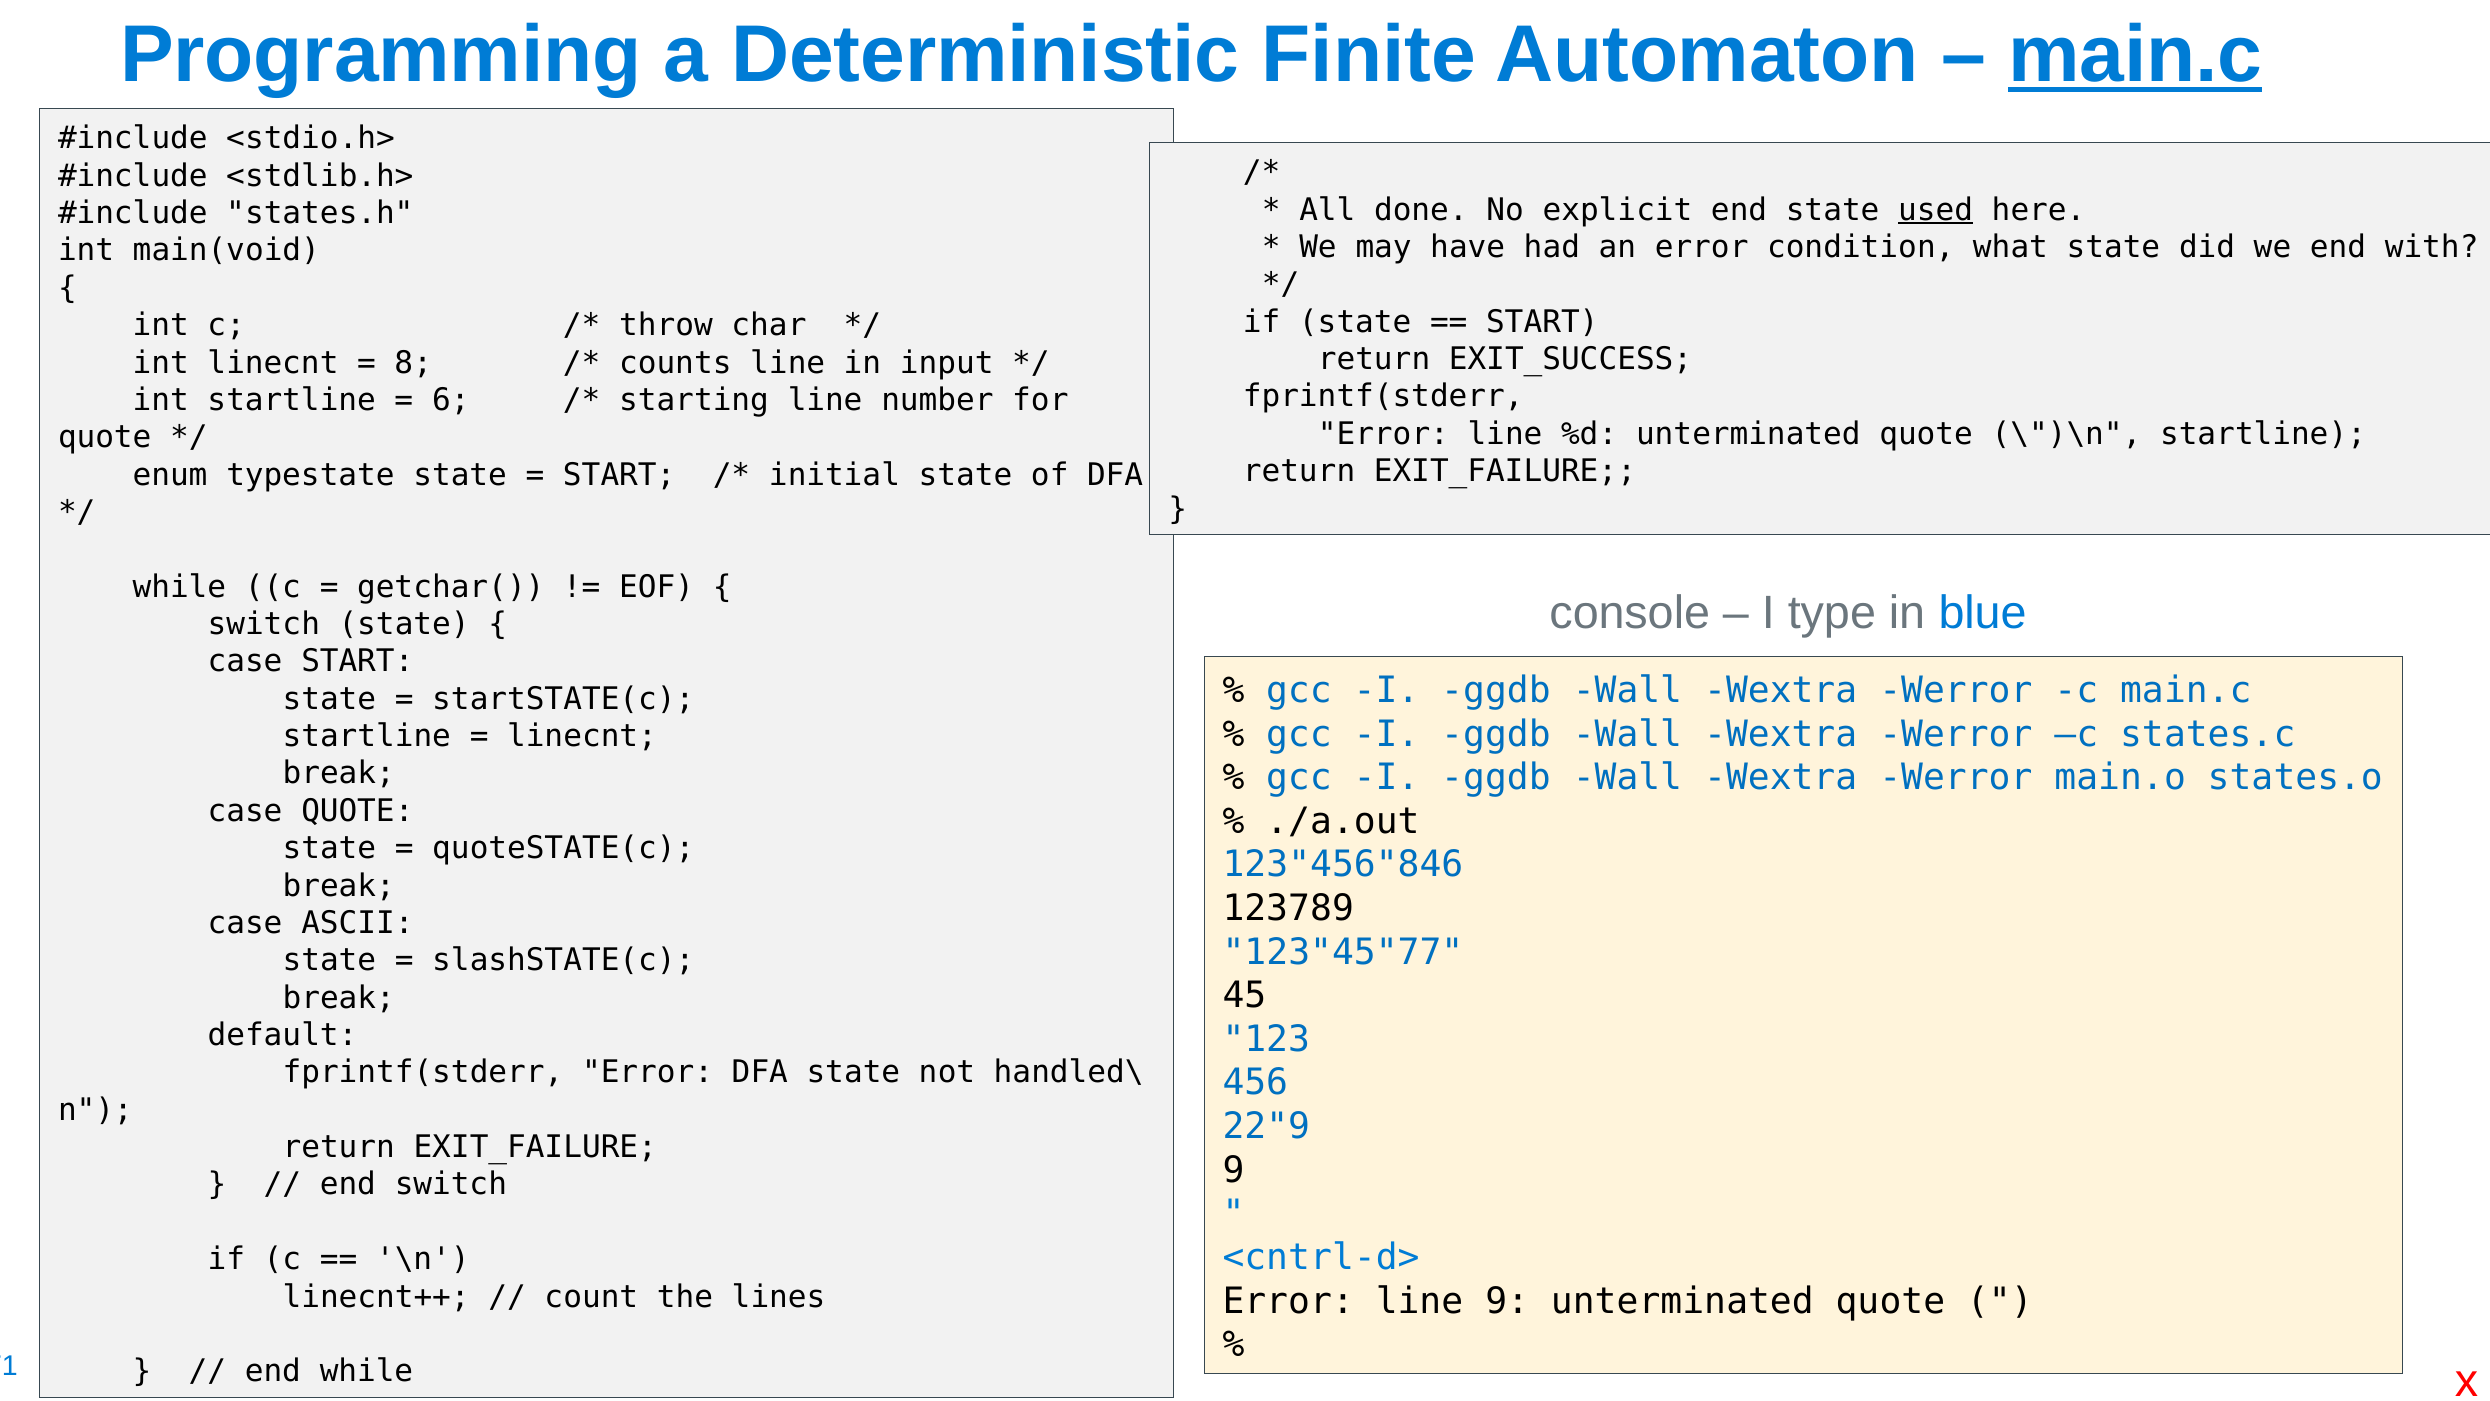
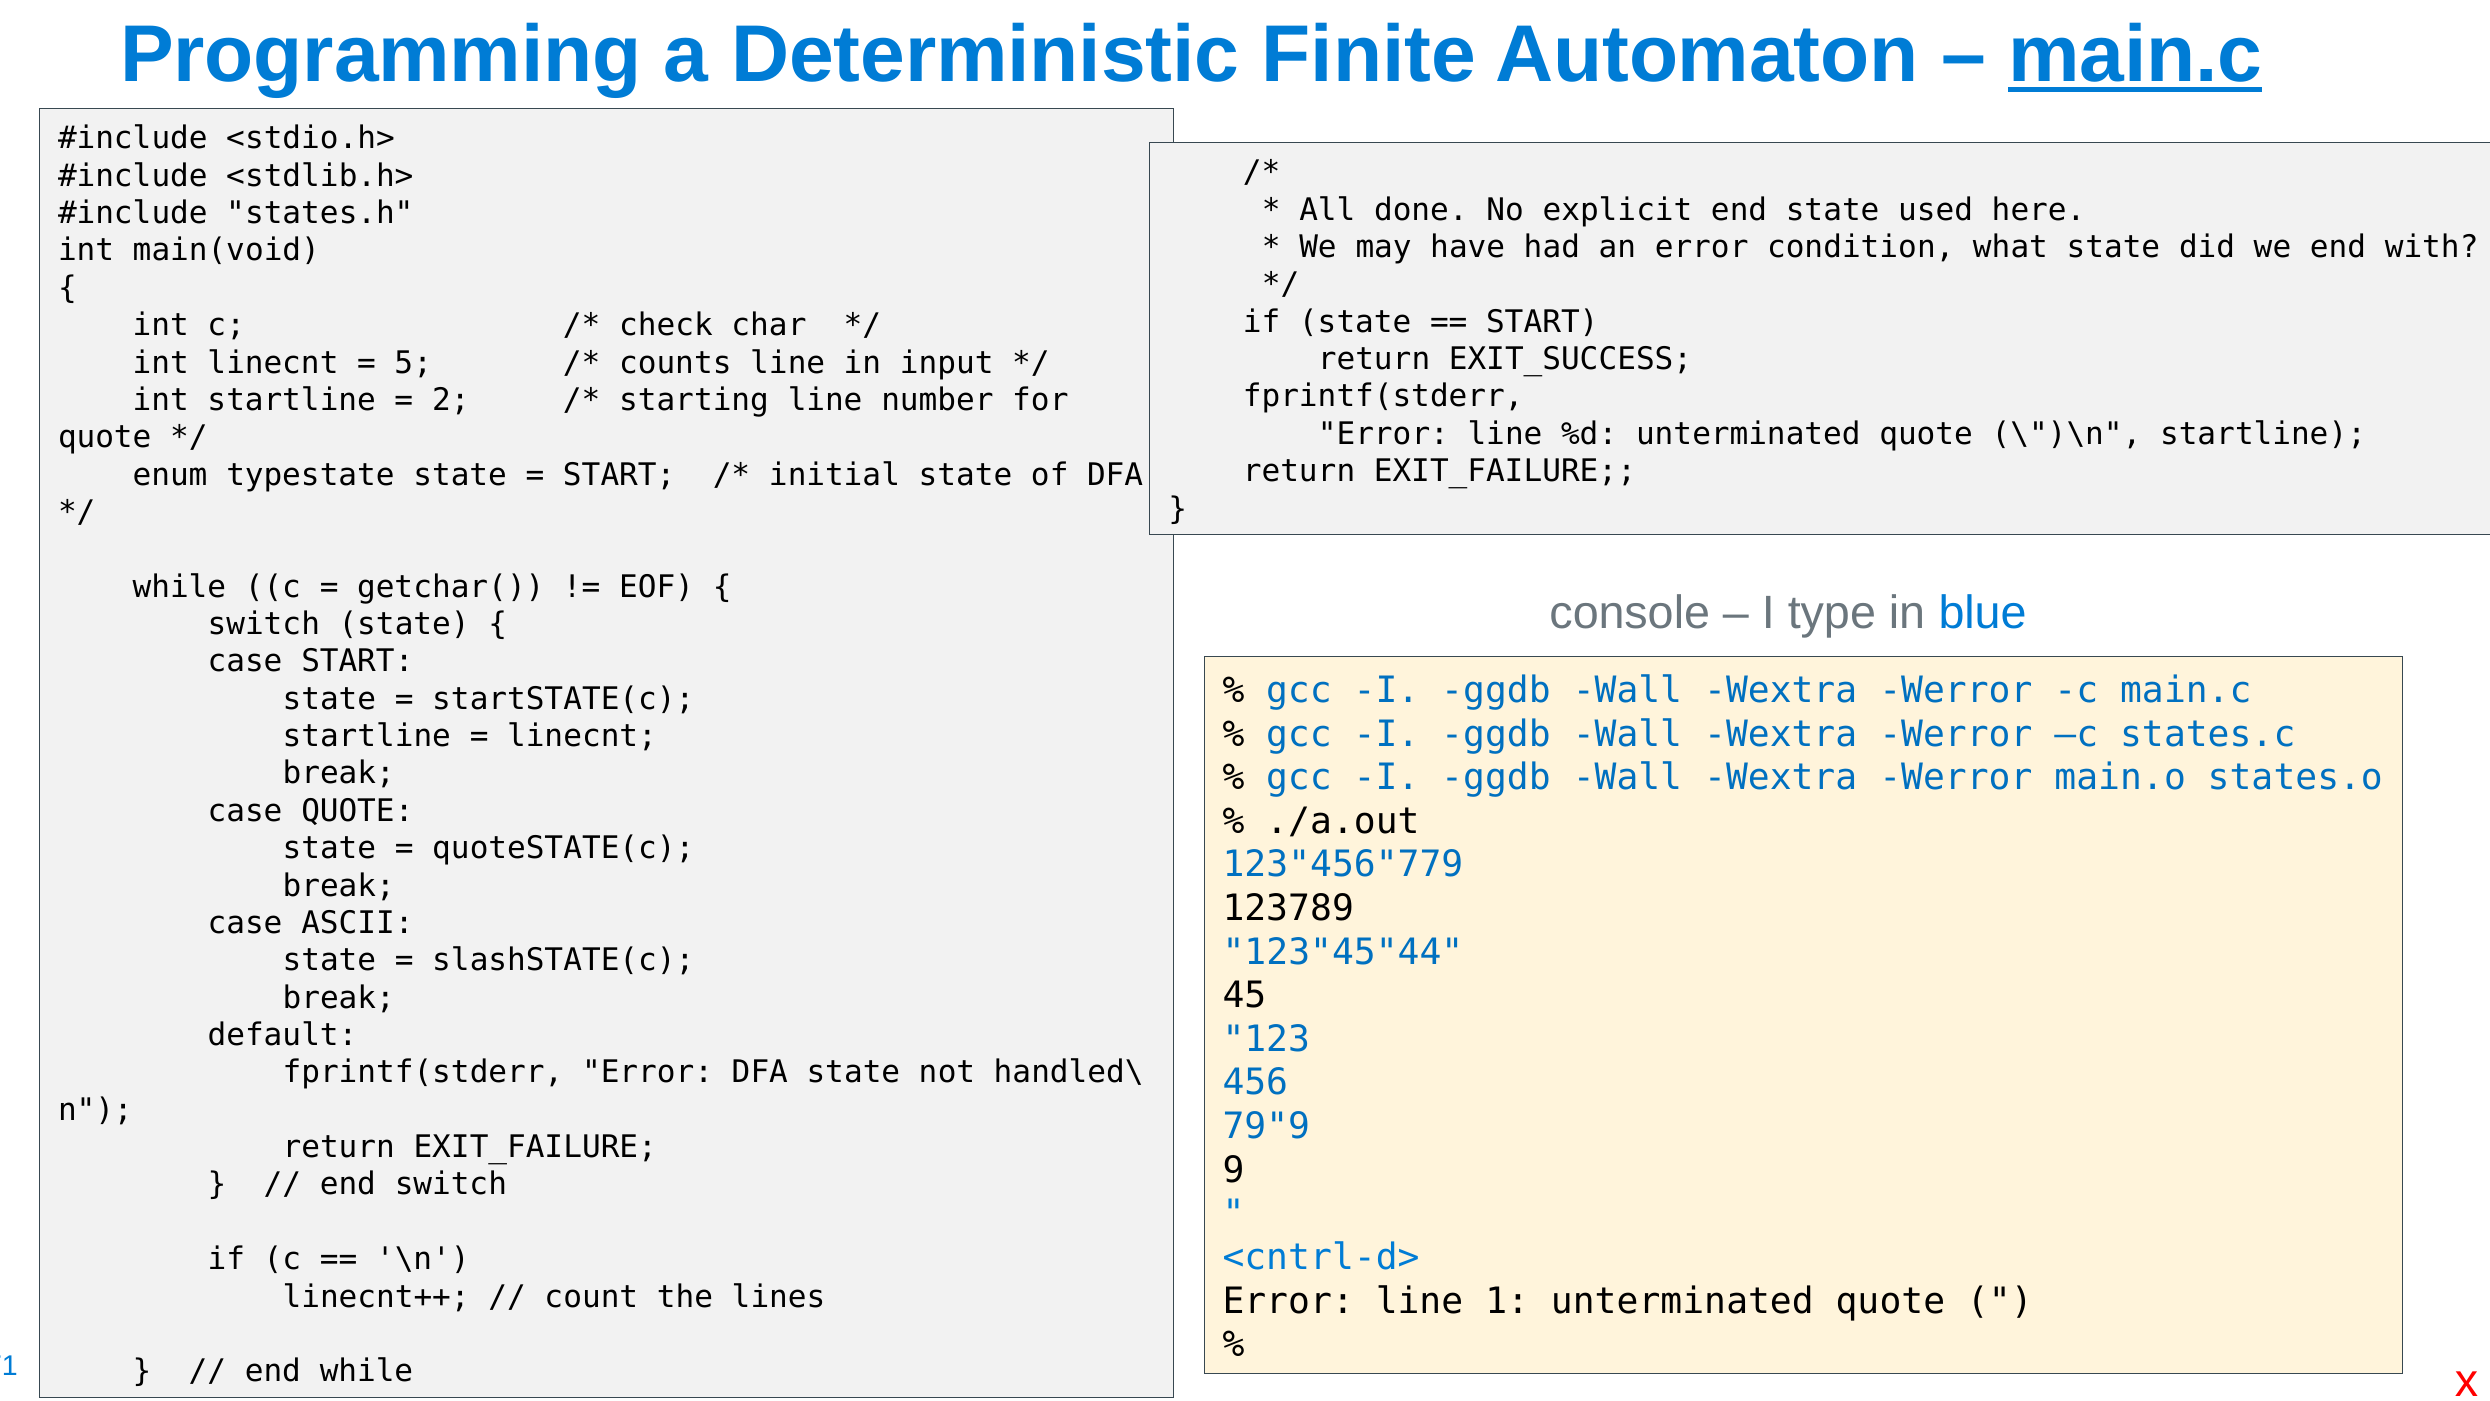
used underline: present -> none (1936, 210)
throw: throw -> check (666, 325)
8: 8 -> 5 (413, 363)
6: 6 -> 2 (451, 400)
123"456"846: 123"456"846 -> 123"456"779 (1343, 865)
123"45"77: 123"45"77 -> 123"45"44 (1343, 952)
22"9: 22"9 -> 79"9 (1266, 1126)
line 9: 9 -> 1 (1507, 1301)
